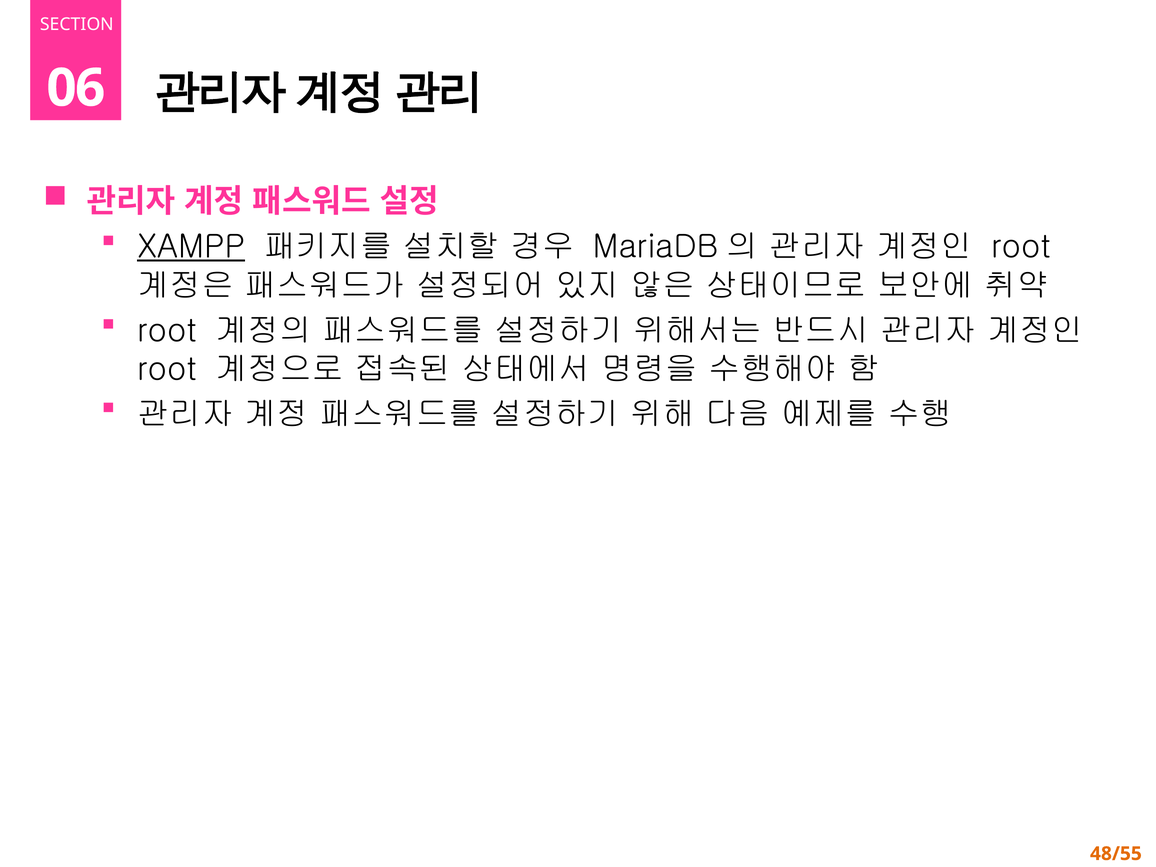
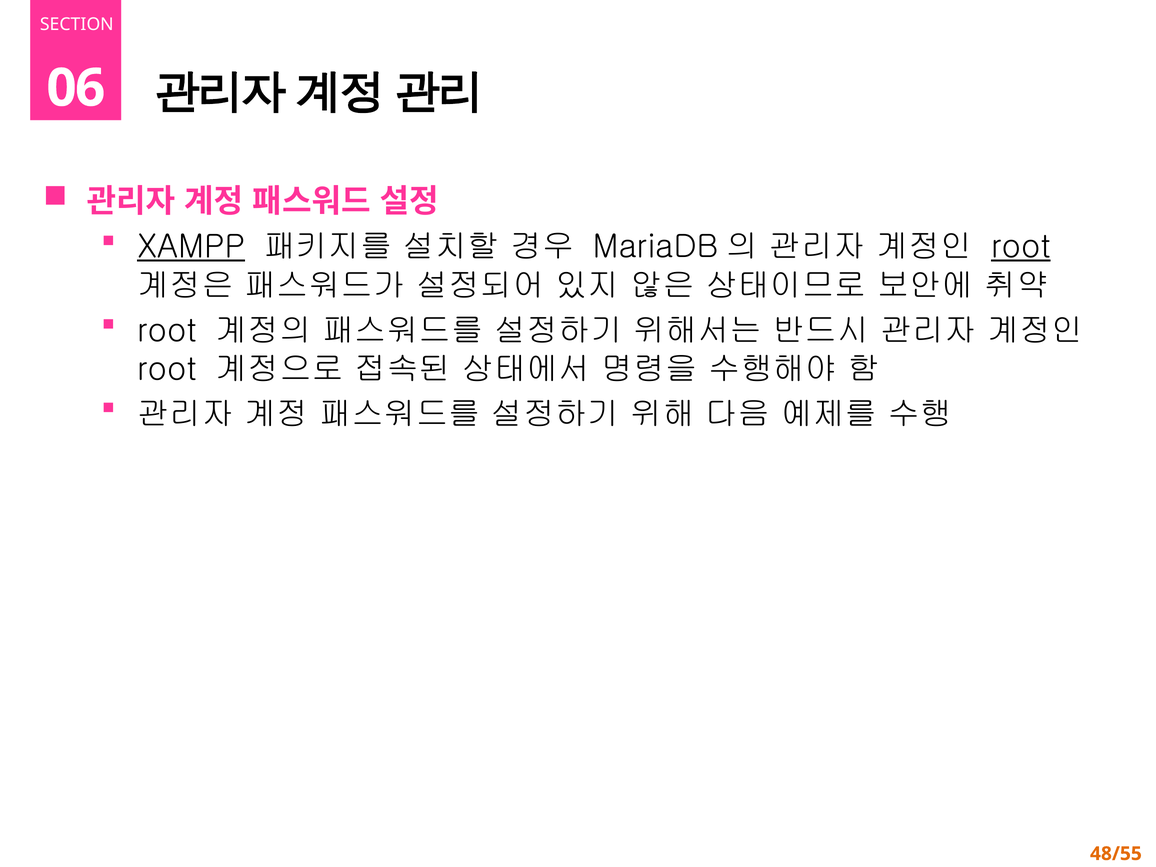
root underline: none -> present (1021, 247)
